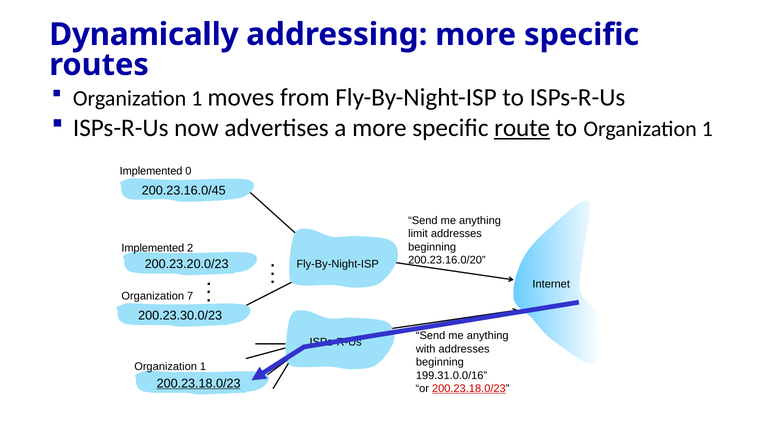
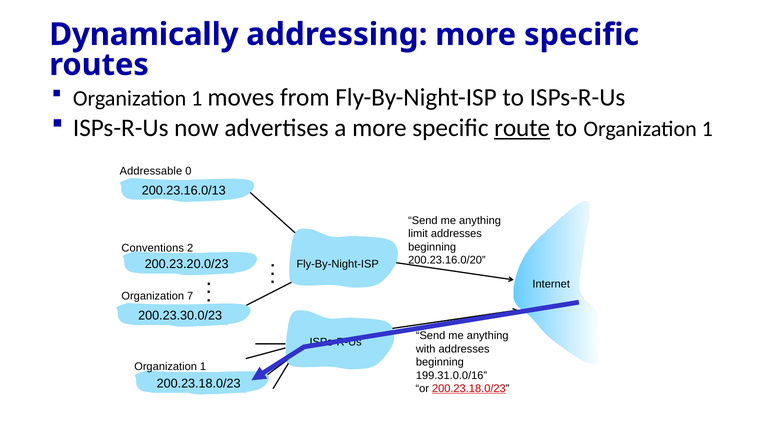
Implemented: Implemented -> Addressable (151, 171)
200.23.16.0/45: 200.23.16.0/45 -> 200.23.16.0/13 (184, 191)
Implemented: Implemented -> Conventions (153, 248)
200.23.18.0/23 underline: present -> none (199, 383)
